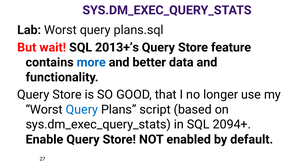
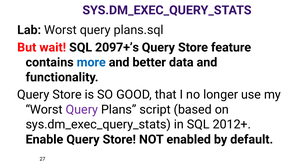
2013+’s: 2013+’s -> 2097+’s (117, 47)
Query colour: blue -> purple (82, 110)
2094+: 2094+ -> 2012+ (232, 125)
